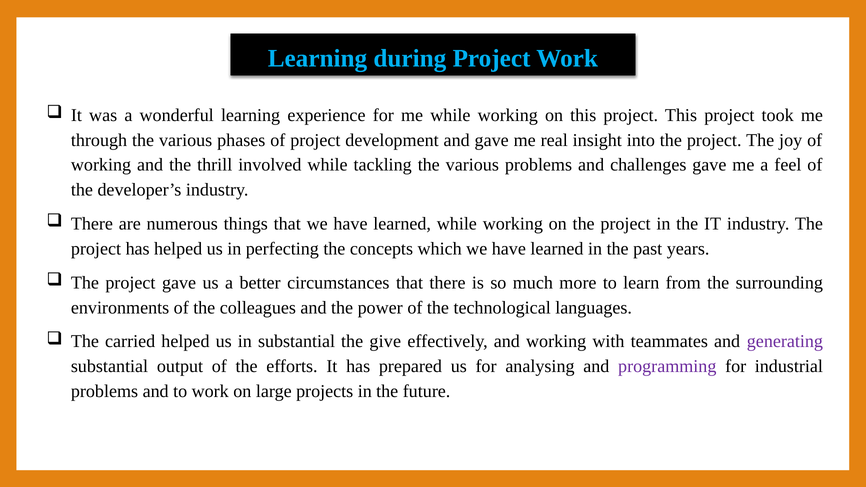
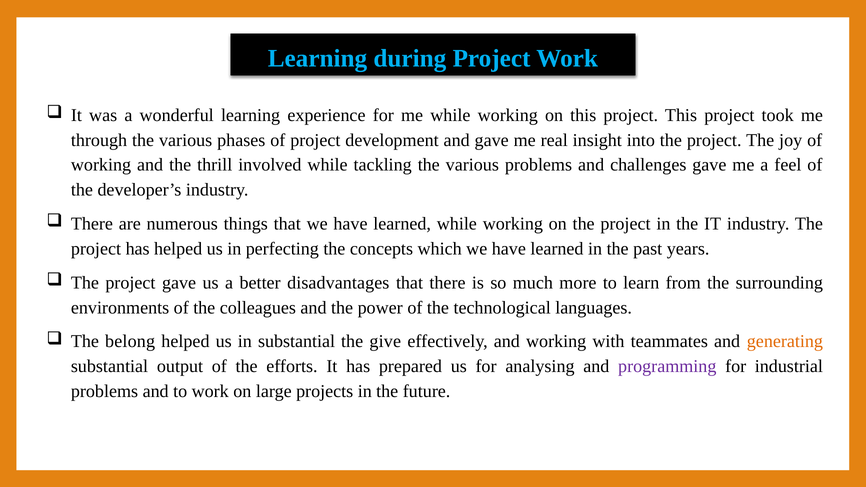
circumstances: circumstances -> disadvantages (338, 283)
carried: carried -> belong (130, 342)
generating colour: purple -> orange (785, 342)
